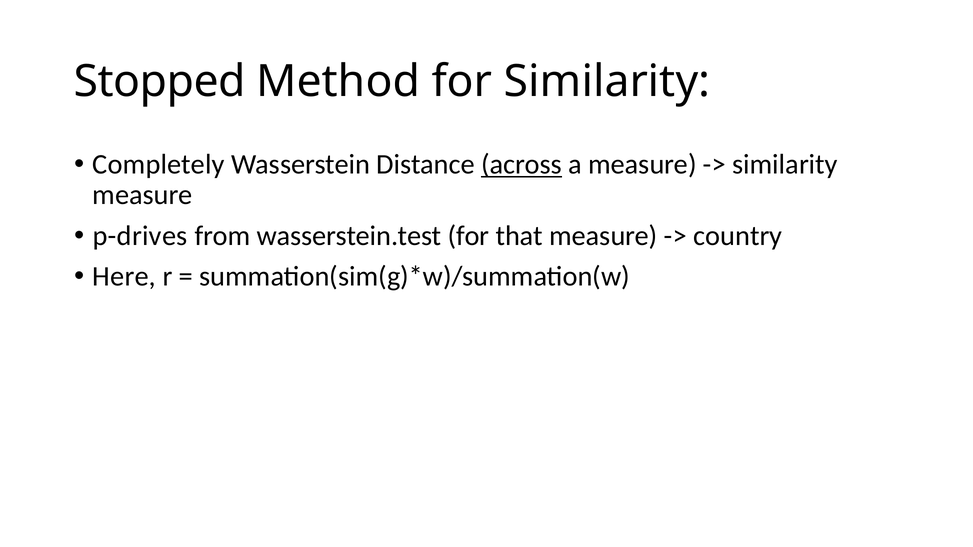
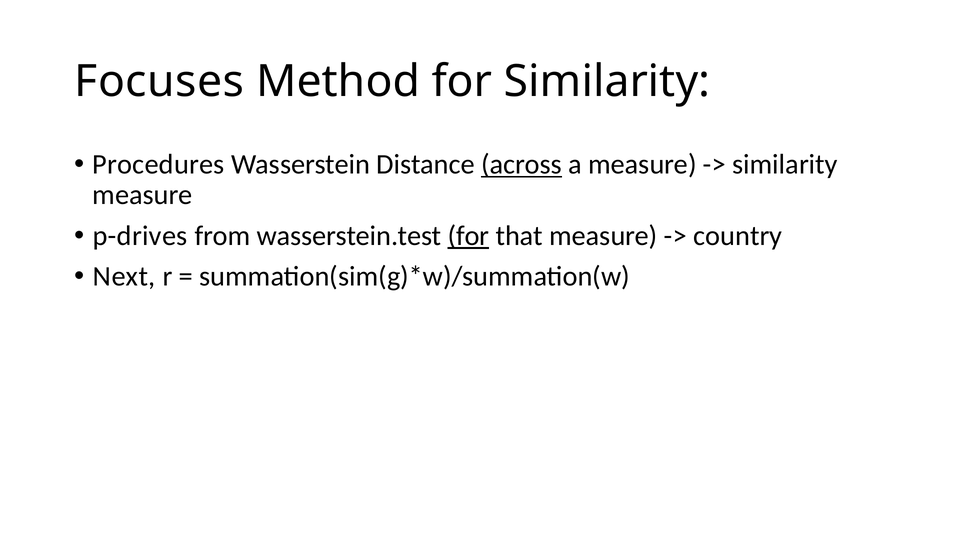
Stopped: Stopped -> Focuses (159, 82)
Completely: Completely -> Procedures (159, 165)
for underline: none -> present (469, 236)
Here: Here -> Next (124, 277)
